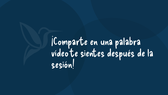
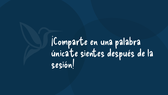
vídeo: vídeo -> única (60, 53)
